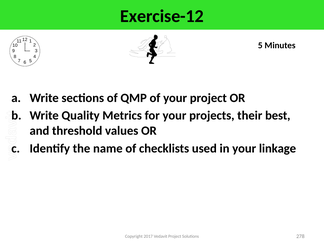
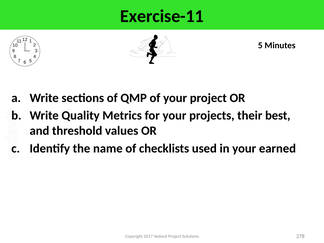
Exercise-12: Exercise-12 -> Exercise-11 (162, 16)
linkage: linkage -> earned (277, 148)
